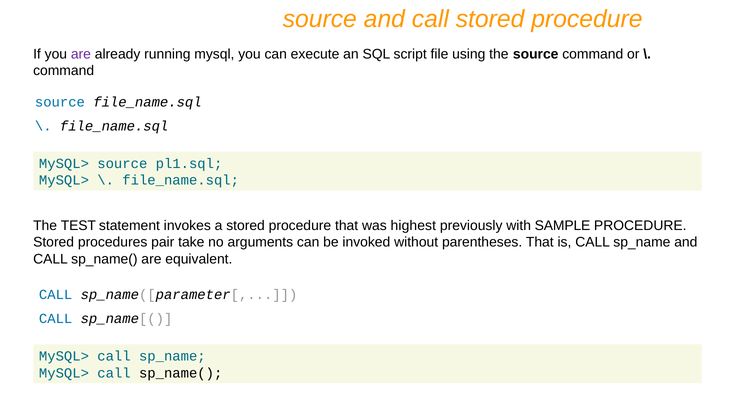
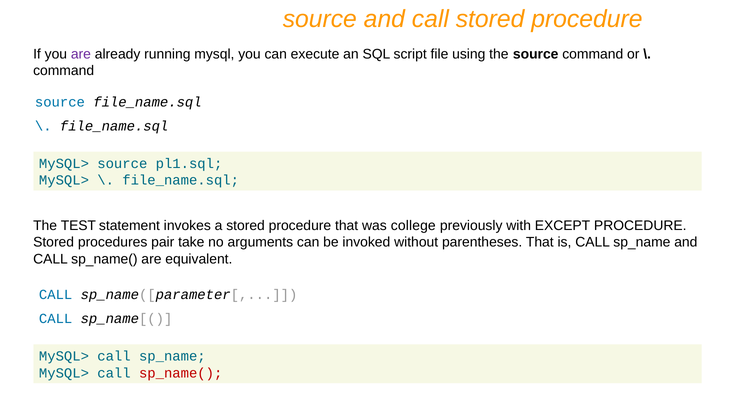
highest: highest -> college (413, 226)
SAMPLE: SAMPLE -> EXCEPT (563, 226)
sp_name( colour: black -> red (181, 373)
